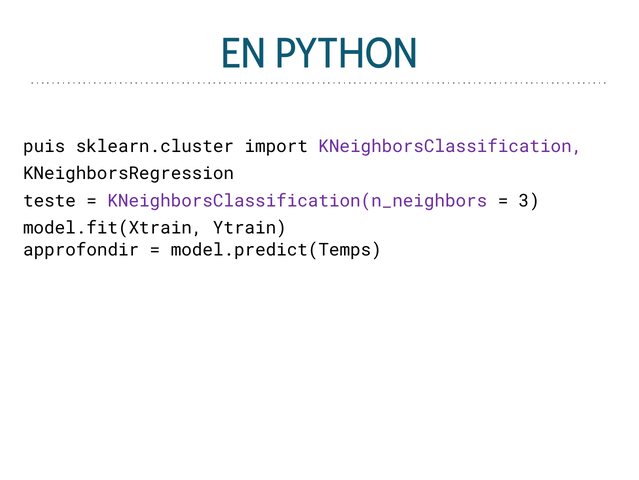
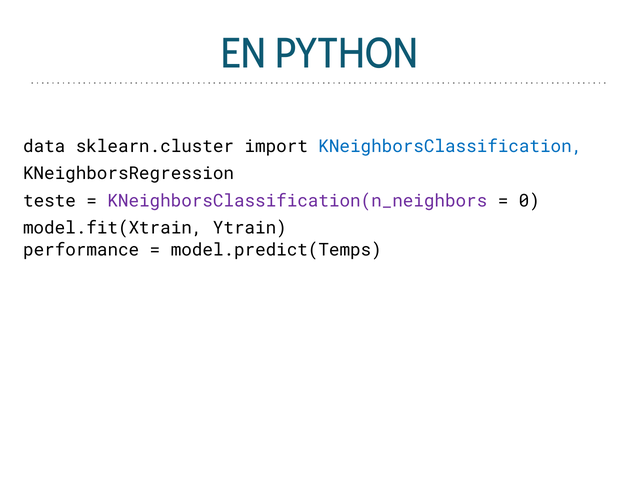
puis: puis -> data (44, 147)
KNeighborsClassification colour: purple -> blue (450, 147)
3: 3 -> 0 (529, 201)
approfondir: approfondir -> performance (81, 250)
